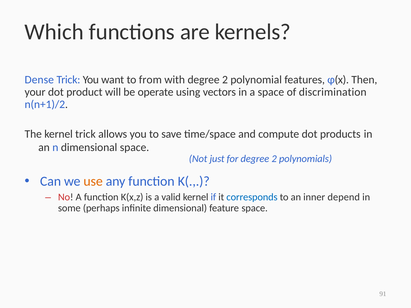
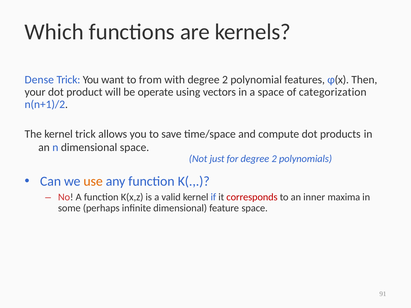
discrimination: discrimination -> categorization (333, 92)
corresponds colour: blue -> red (252, 197)
depend: depend -> maxima (344, 197)
